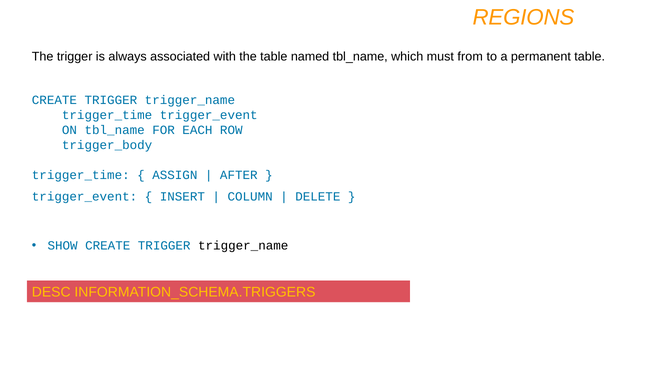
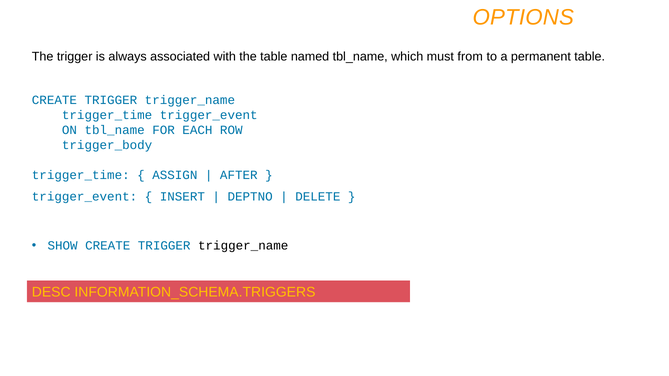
REGIONS: REGIONS -> OPTIONS (523, 17)
COLUMN: COLUMN -> DEPTNO (250, 197)
